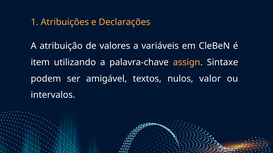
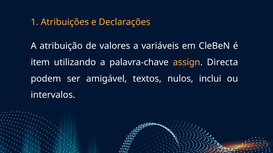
Sintaxe: Sintaxe -> Directa (222, 63)
valor: valor -> inclui (210, 79)
